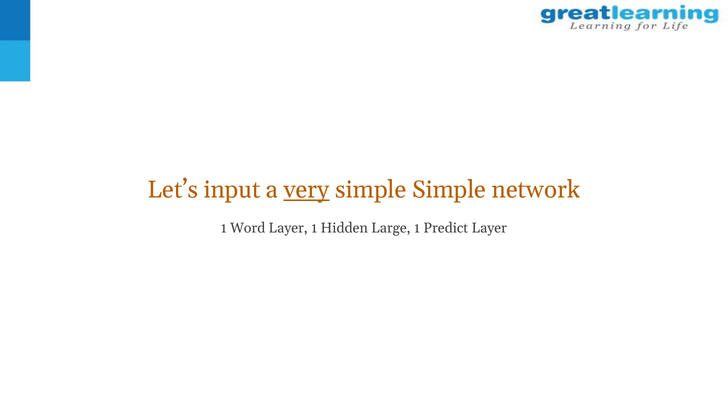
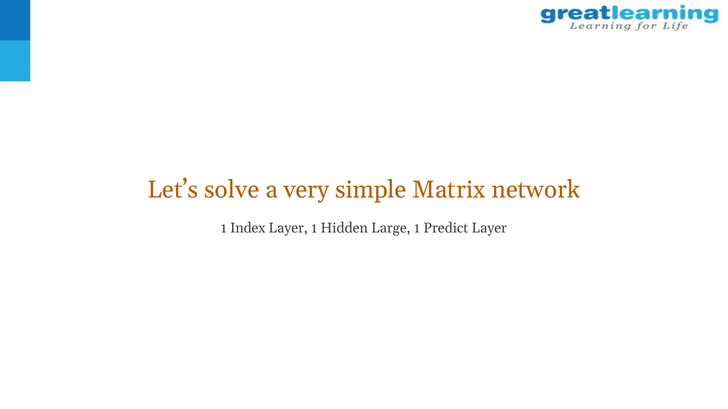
input: input -> solve (232, 190)
very underline: present -> none (306, 190)
simple Simple: Simple -> Matrix (449, 190)
Word: Word -> Index (248, 228)
